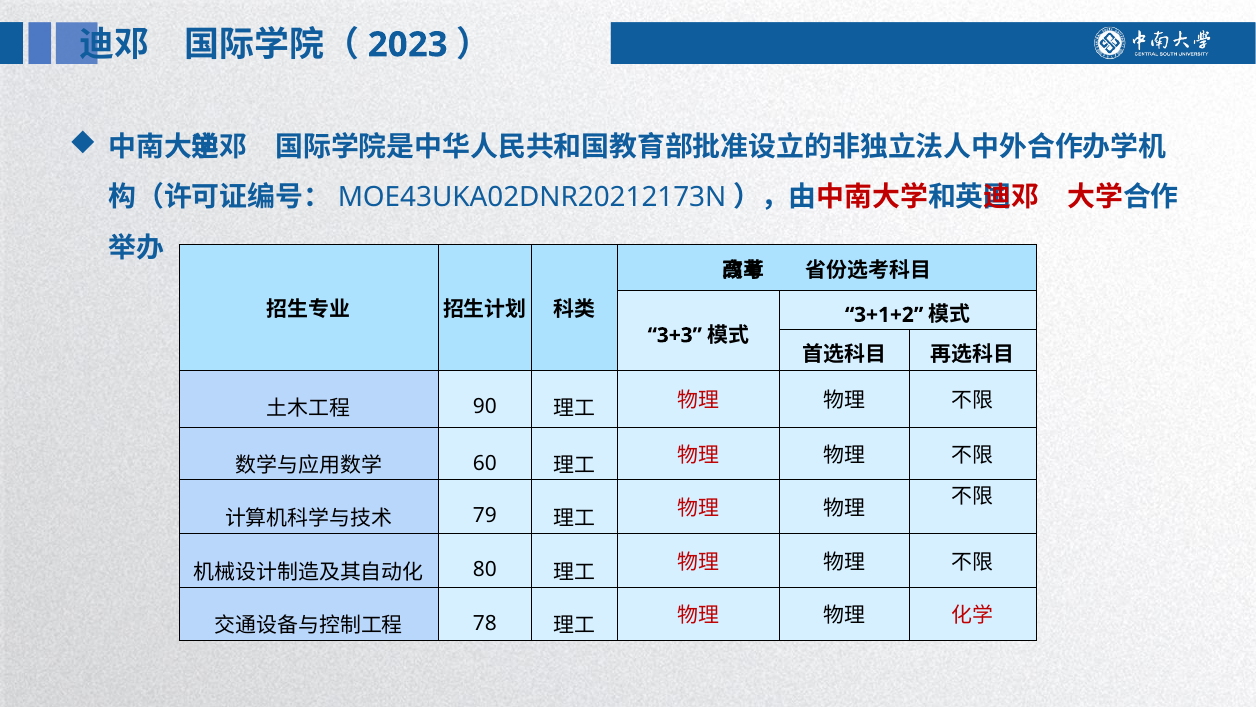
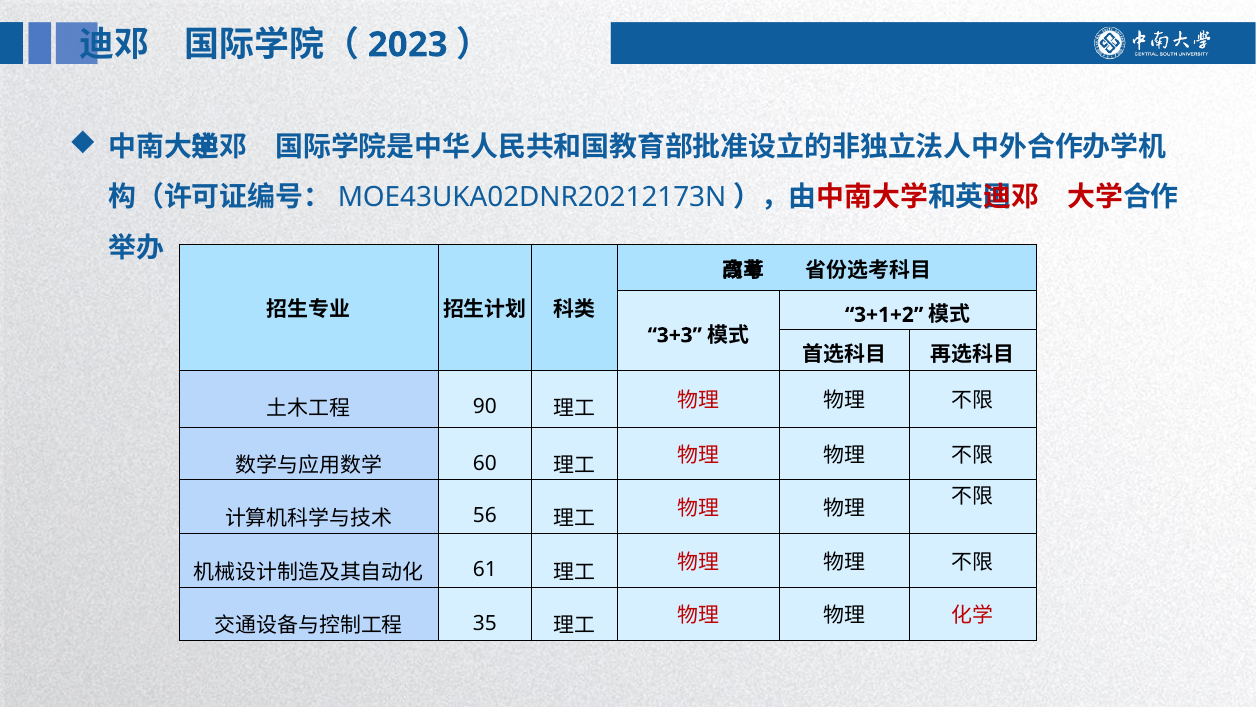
79: 79 -> 56 (485, 515)
80: 80 -> 61 (485, 570)
78: 78 -> 35 (485, 623)
